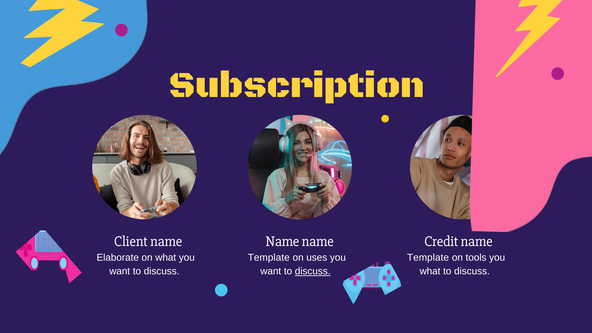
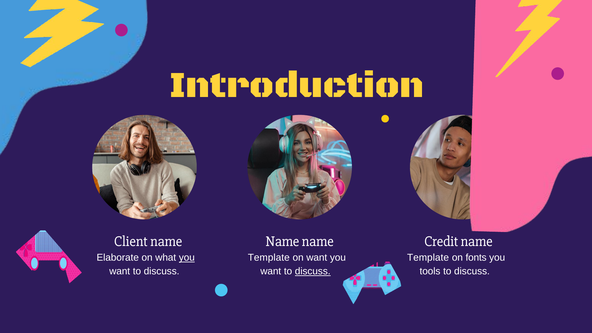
Subscription: Subscription -> Introduction (297, 85)
you underline: none -> present (187, 258)
on uses: uses -> want (317, 258)
tools: tools -> fonts (476, 258)
what: what -> tools (430, 271)
